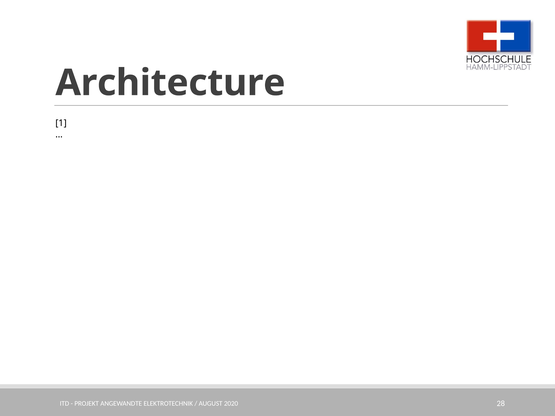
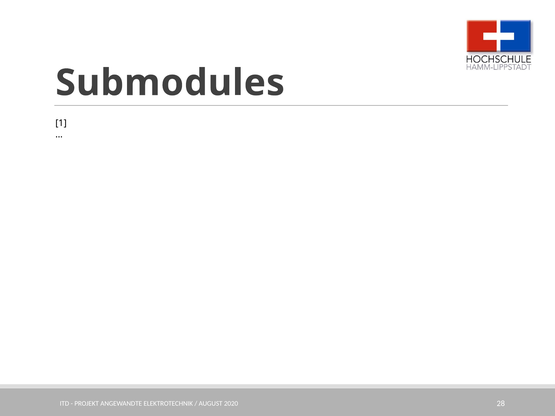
Architecture: Architecture -> Submodules (170, 83)
